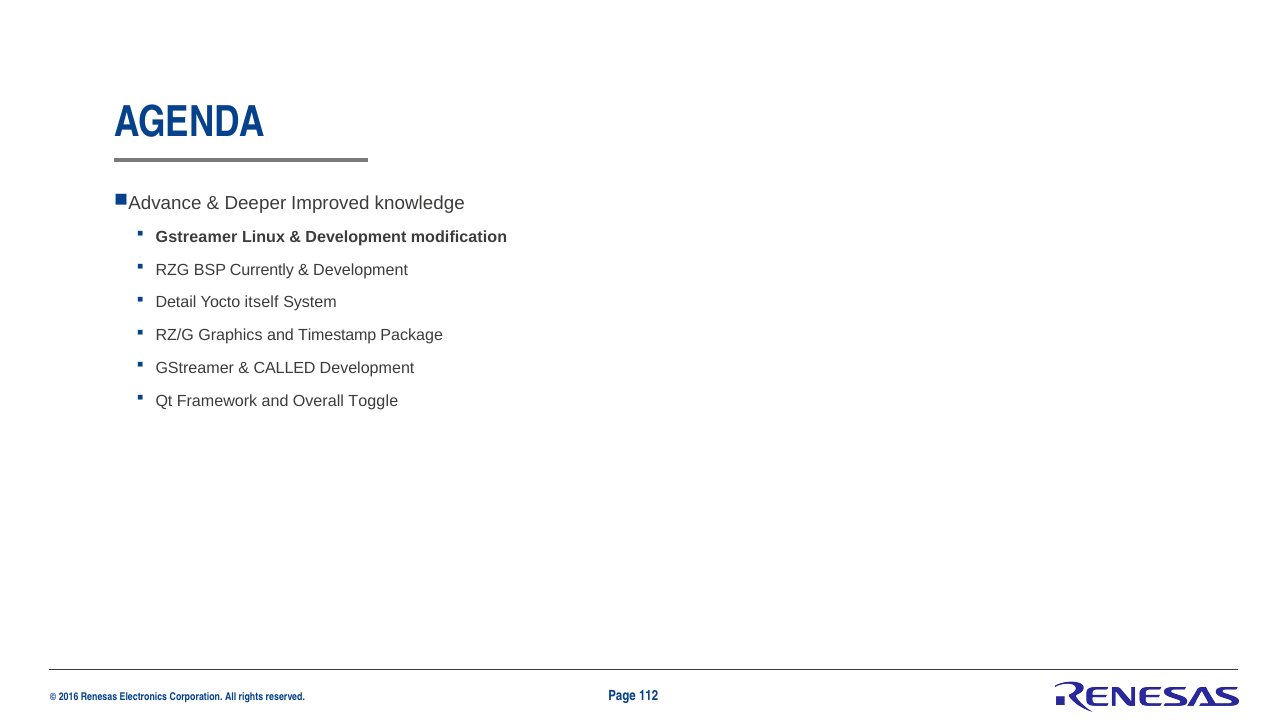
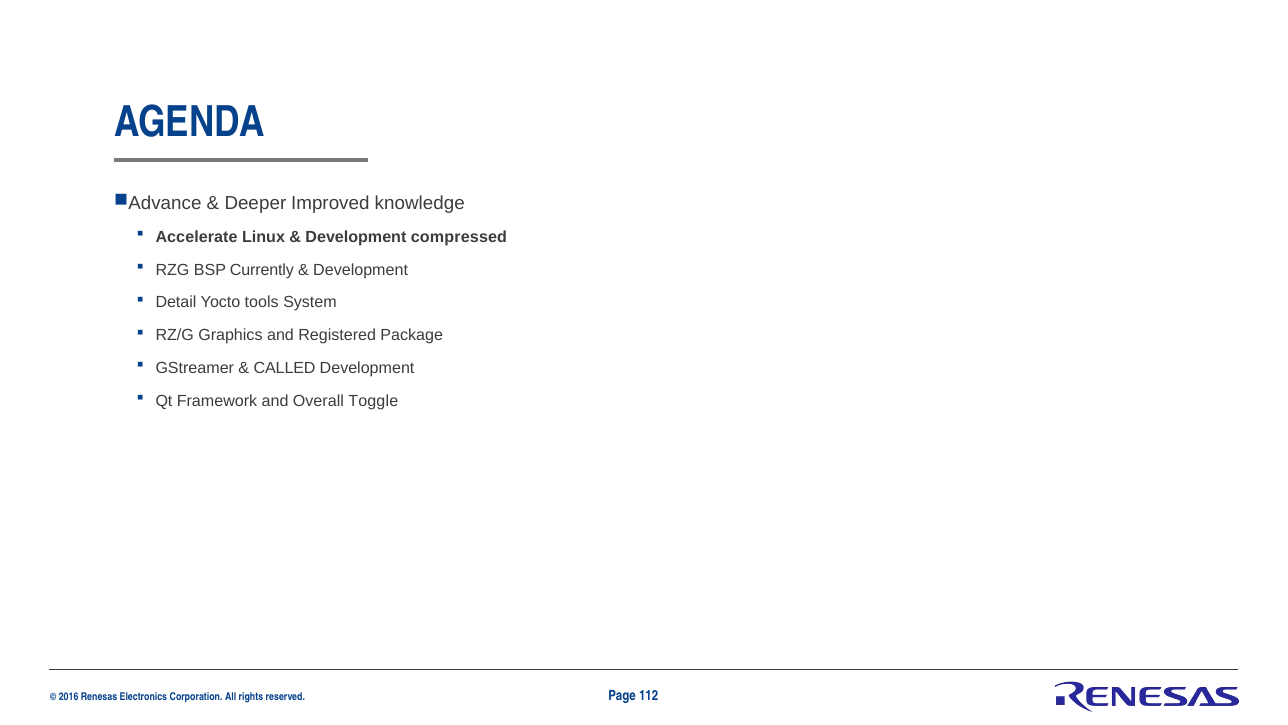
Gstreamer: Gstreamer -> Accelerate (197, 237)
modification: modification -> compressed (459, 237)
itself: itself -> tools (262, 302)
Timestamp: Timestamp -> Registered (337, 335)
